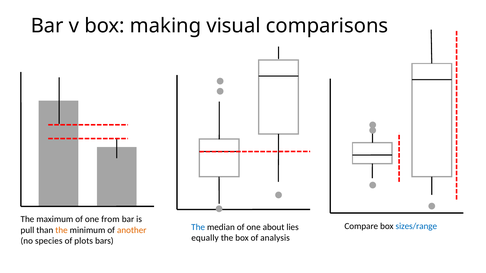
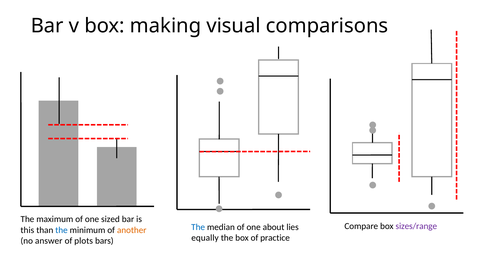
from: from -> sized (110, 219)
sizes/range colour: blue -> purple (416, 227)
pull: pull -> this (27, 230)
the colour: orange -> blue (61, 230)
analysis: analysis -> practice (275, 238)
species: species -> answer (49, 241)
